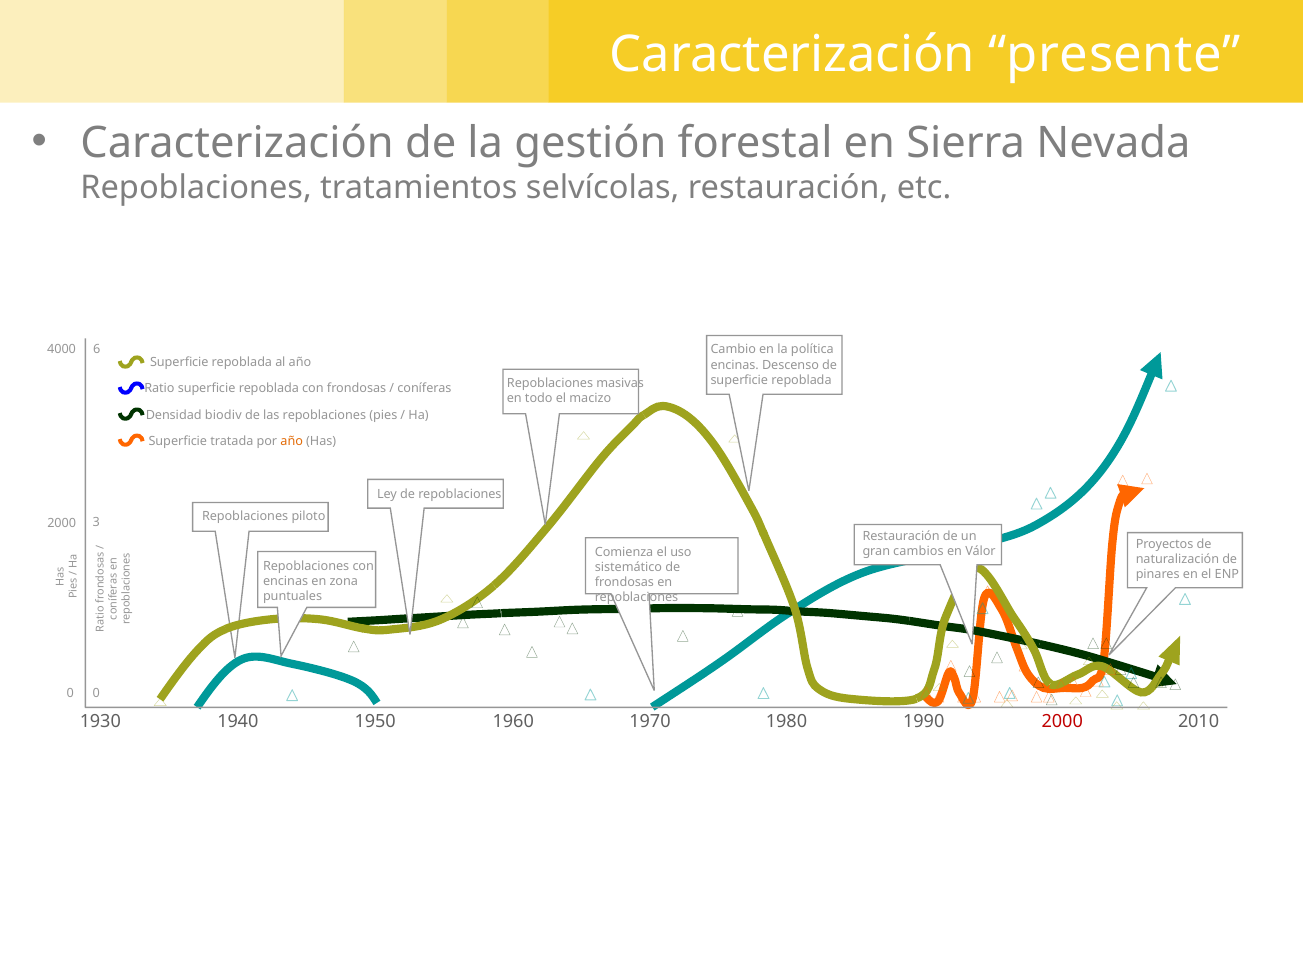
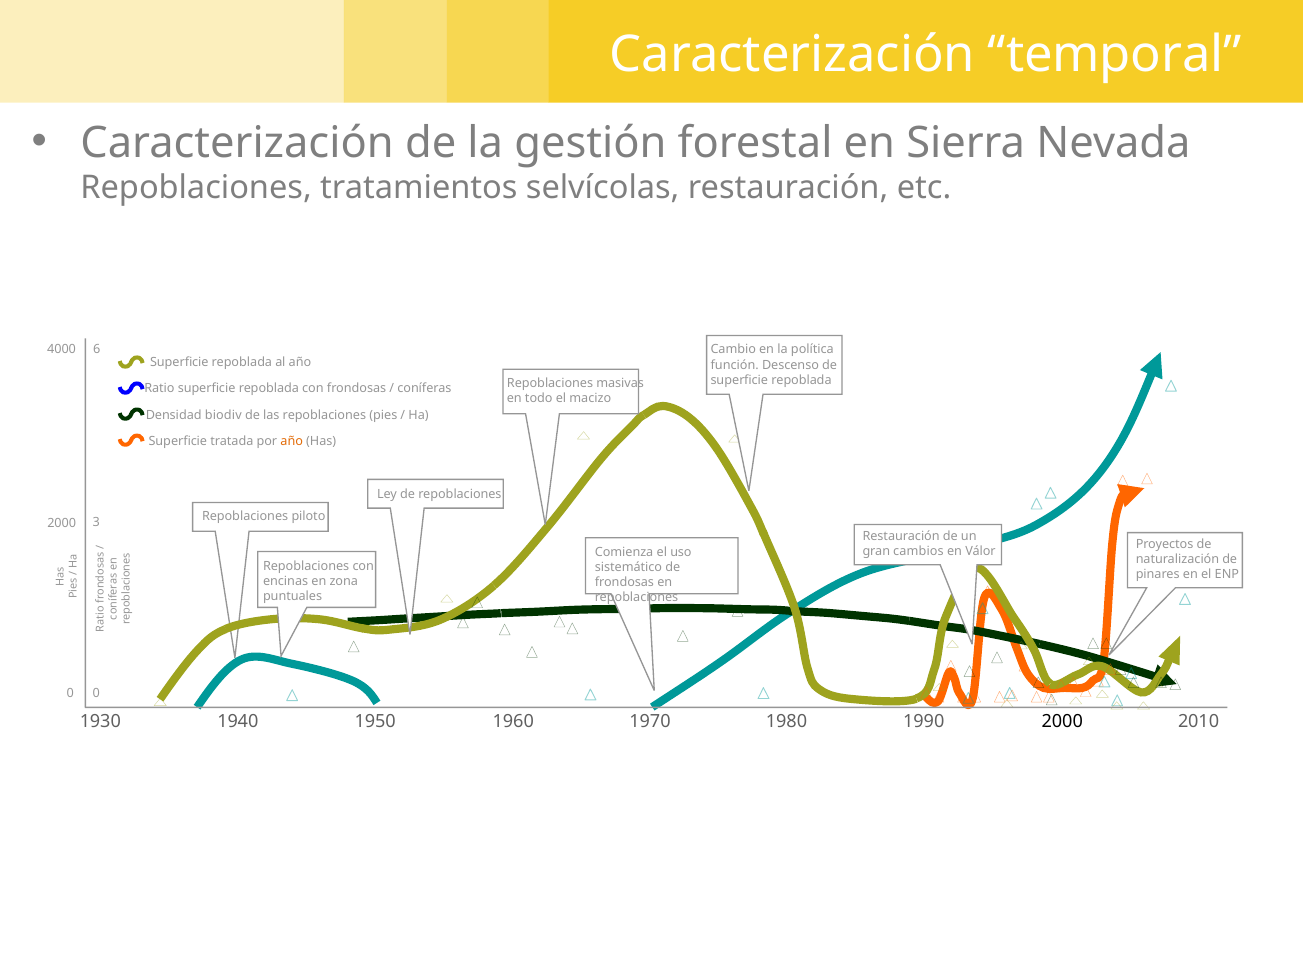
presente: presente -> temporal (1115, 55)
encinas: encinas -> función (735, 365)
2000 colour: red -> black (1062, 721)
